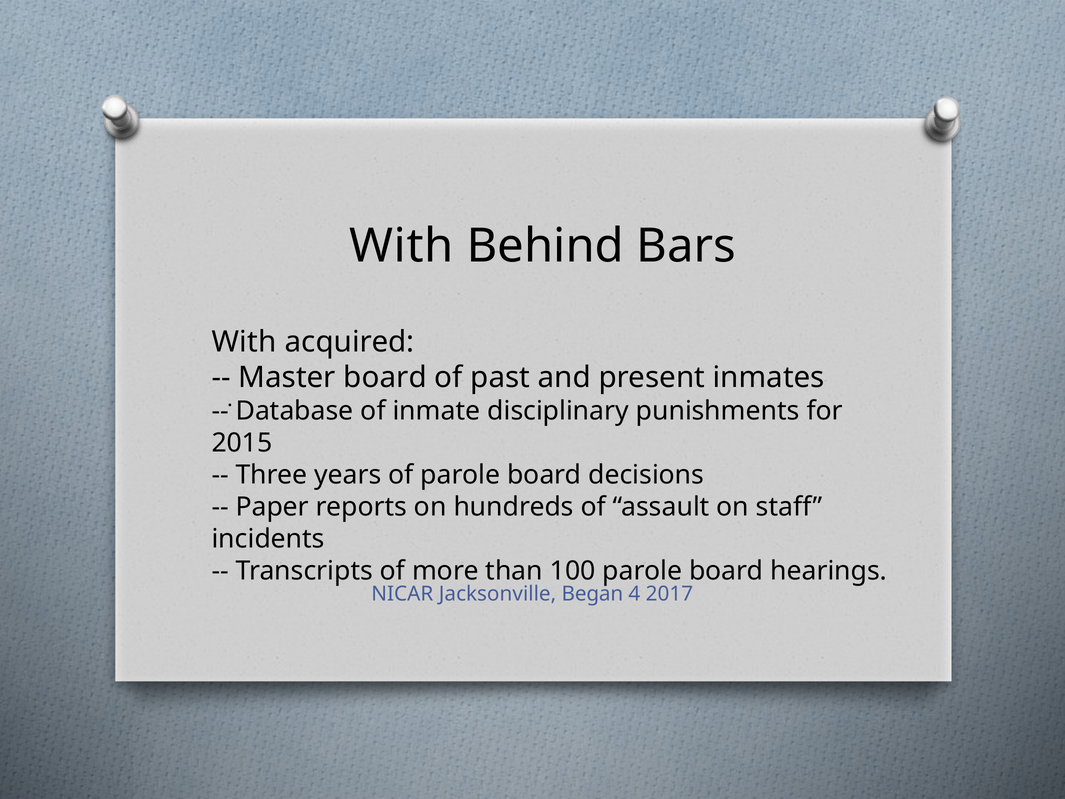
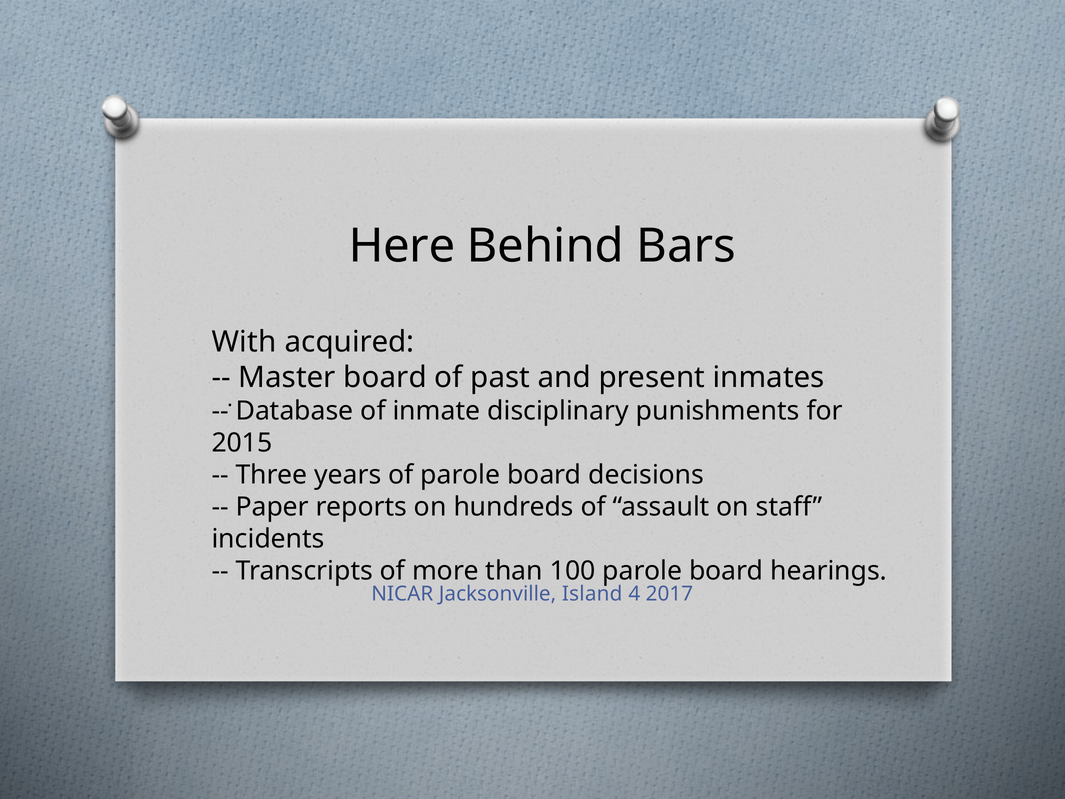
With: With -> Here (402, 246)
Began: Began -> Island (592, 594)
